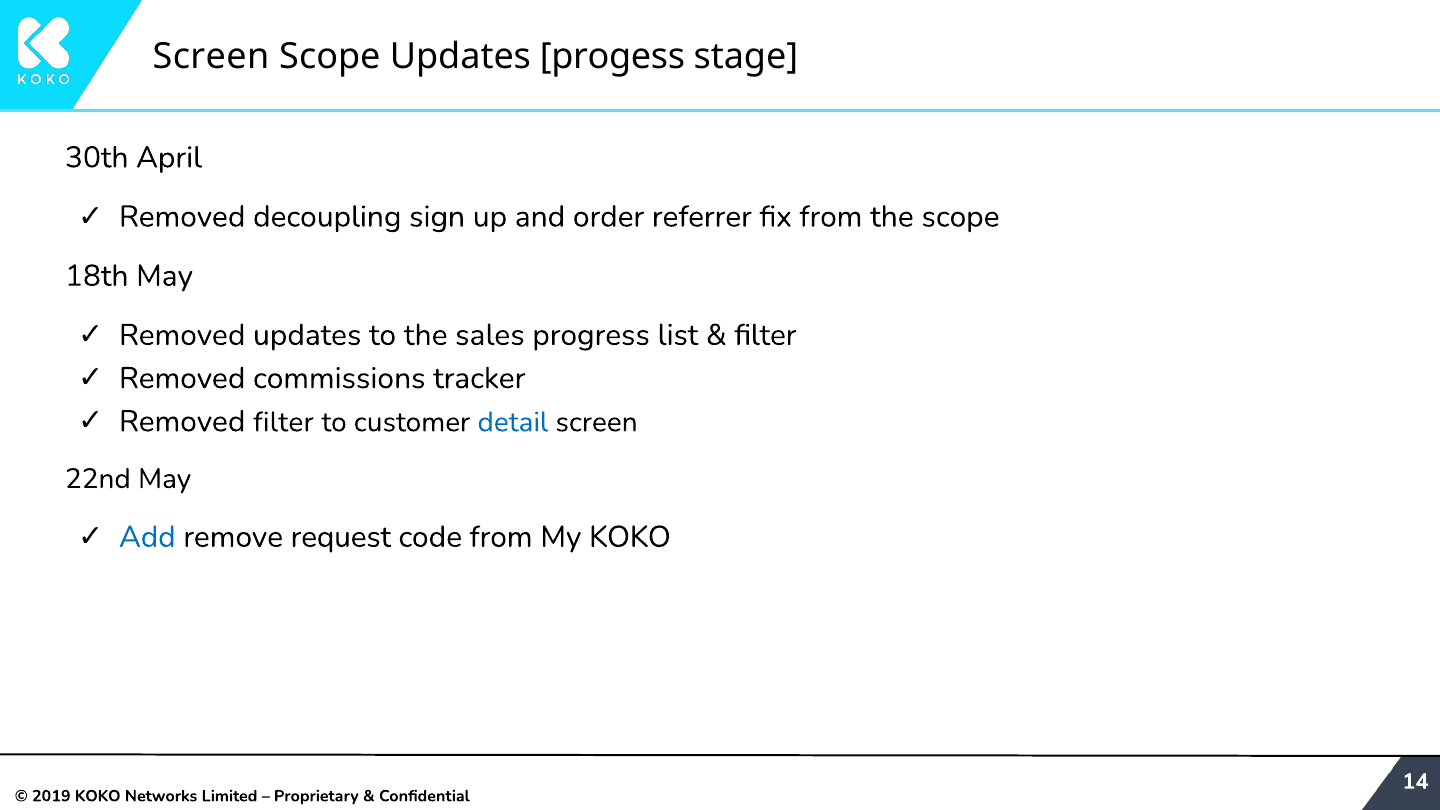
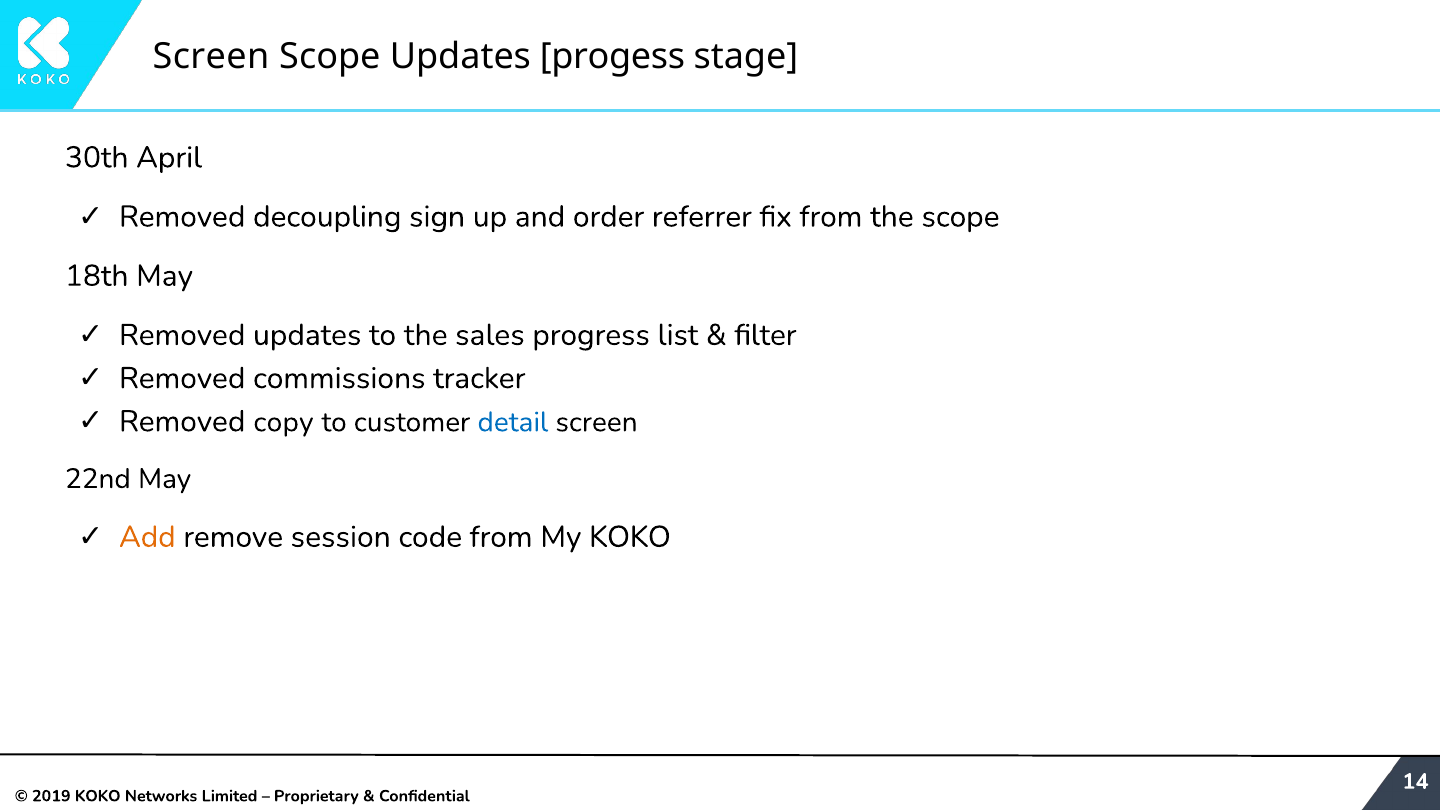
Removed filter: filter -> copy (283, 422)
Add colour: blue -> orange (147, 537)
request: request -> session (341, 537)
